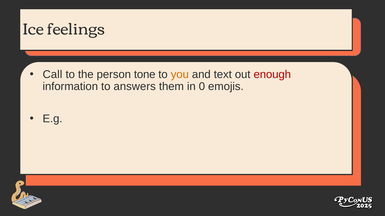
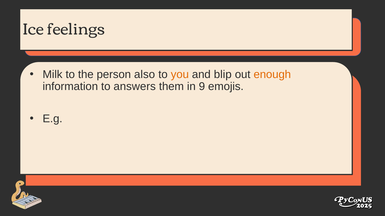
Call: Call -> Milk (53, 75)
tone: tone -> also (145, 75)
text: text -> blip (223, 75)
enough colour: red -> orange (272, 75)
0: 0 -> 9 (202, 87)
